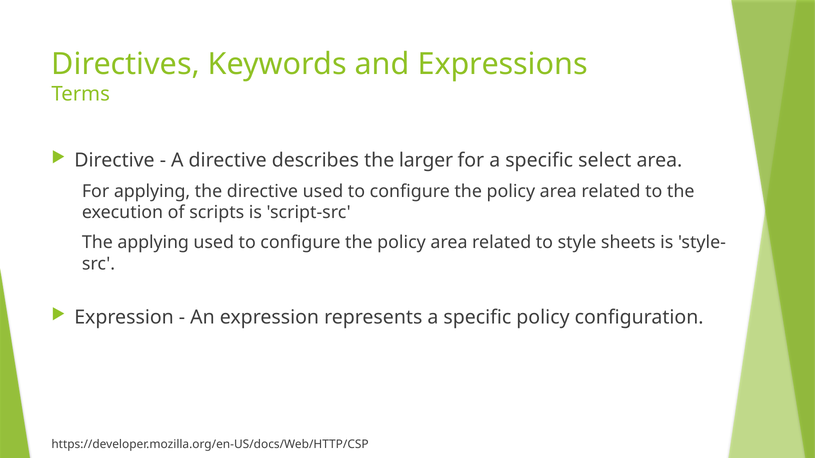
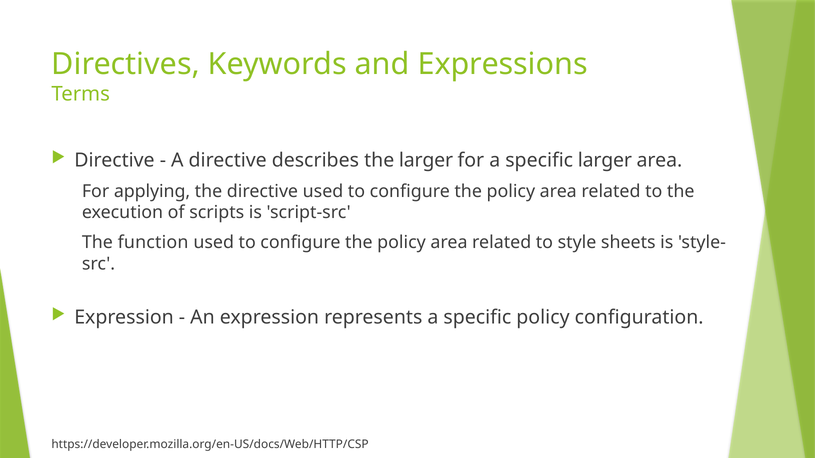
specific select: select -> larger (605, 161)
The applying: applying -> function (153, 243)
